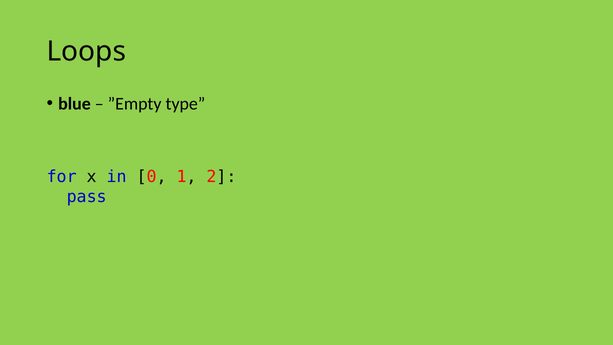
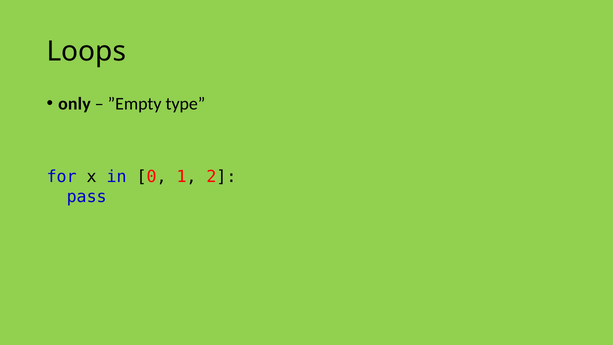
blue: blue -> only (74, 104)
